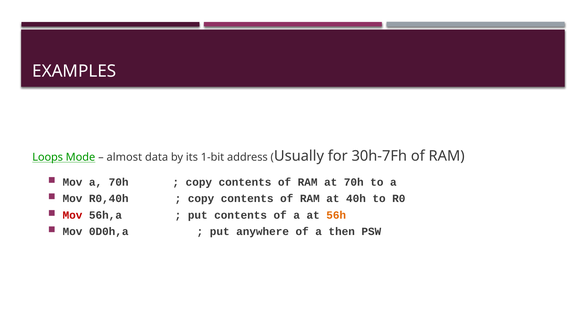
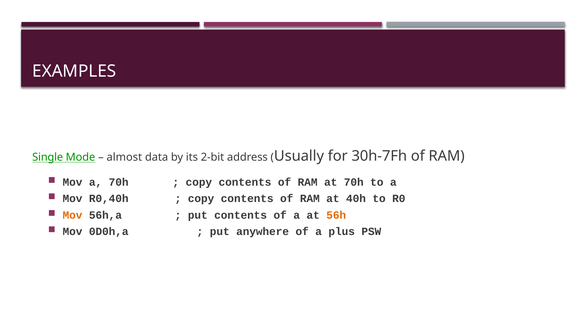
Loops: Loops -> Single (48, 157)
1-bit: 1-bit -> 2-bit (212, 157)
Mov colour: red -> orange (72, 215)
then: then -> plus (342, 231)
